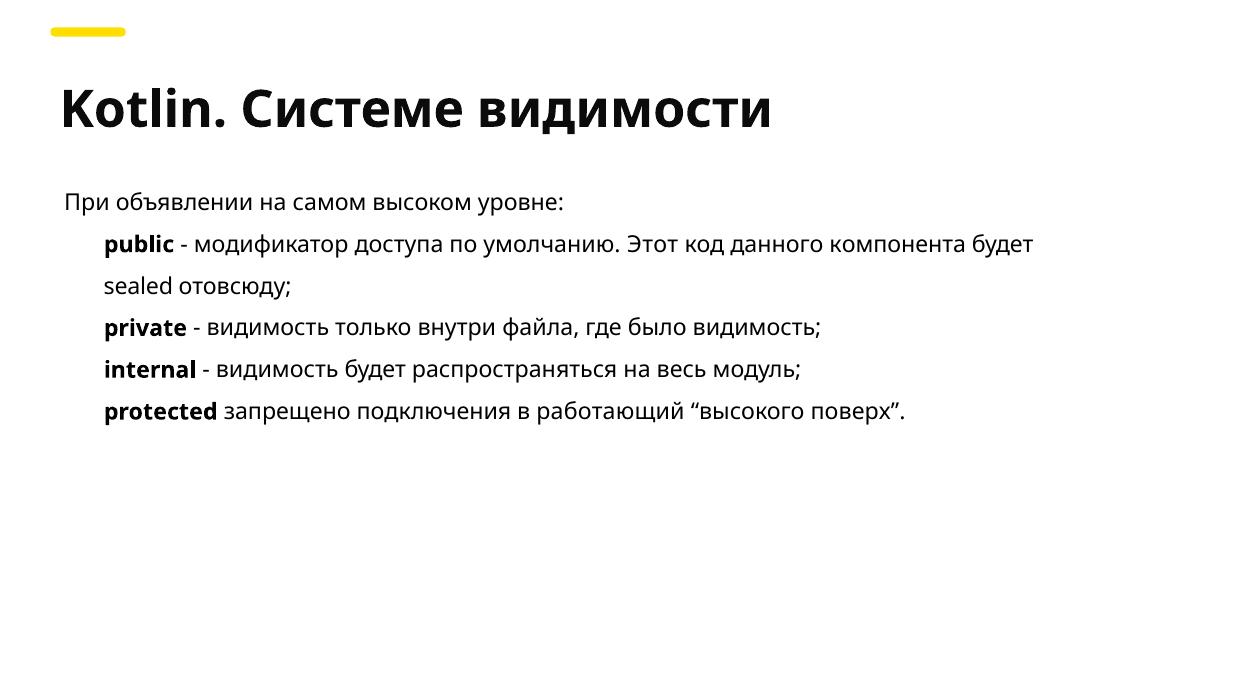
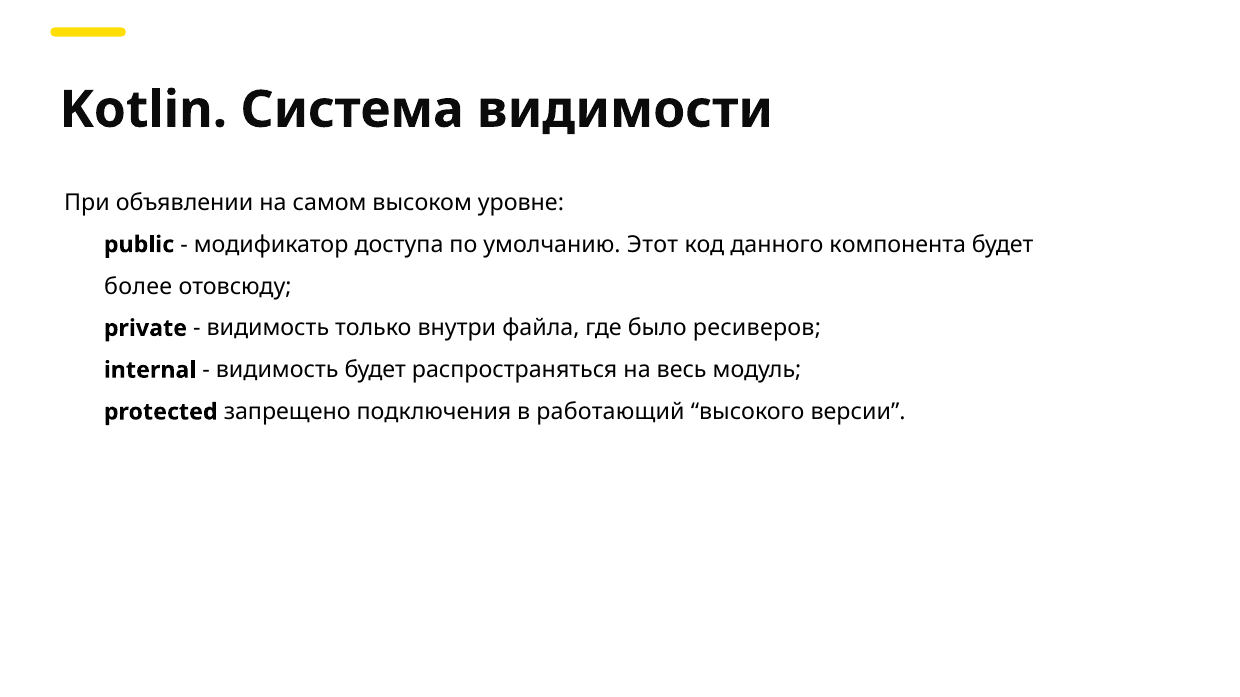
Системе: Системе -> Система (352, 110)
sealed: sealed -> более (138, 287)
было видимость: видимость -> ресиверов (757, 328)
поверх: поверх -> версии (858, 412)
